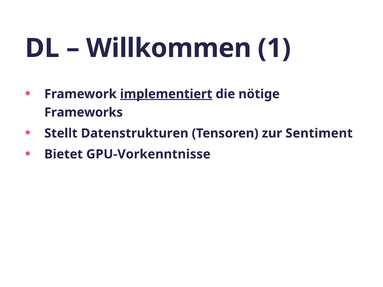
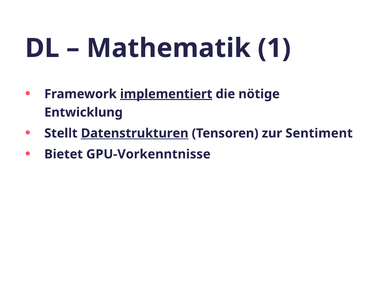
Willkommen: Willkommen -> Mathematik (169, 48)
Frameworks: Frameworks -> Entwicklung (84, 112)
Datenstrukturen underline: none -> present (135, 133)
